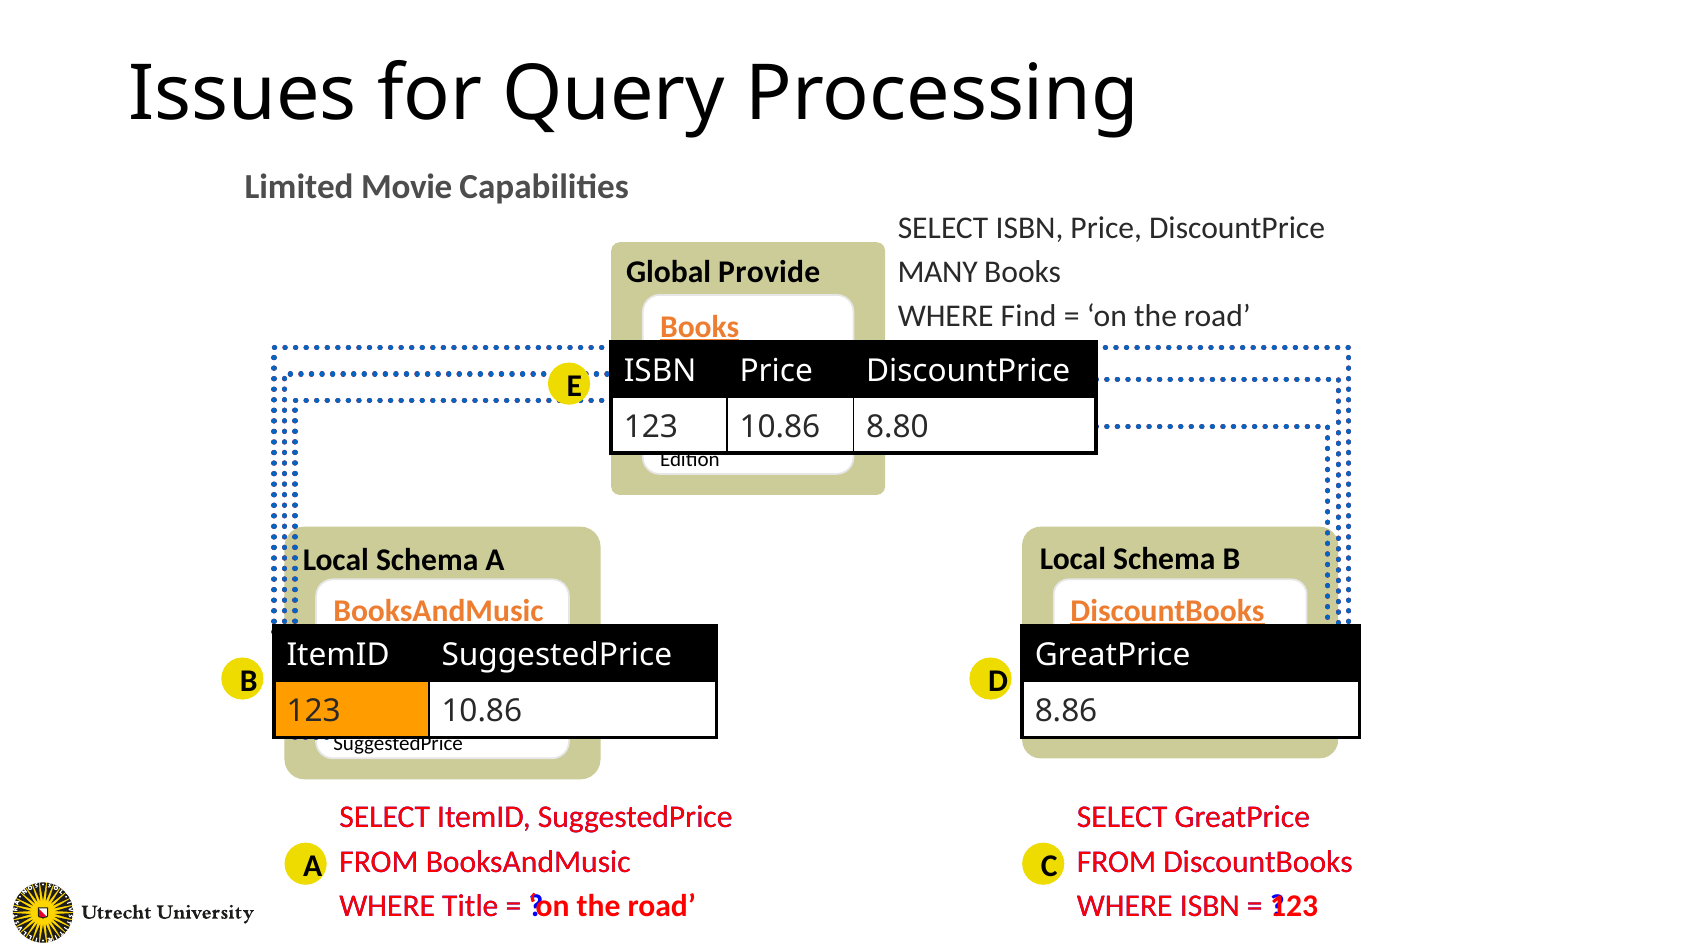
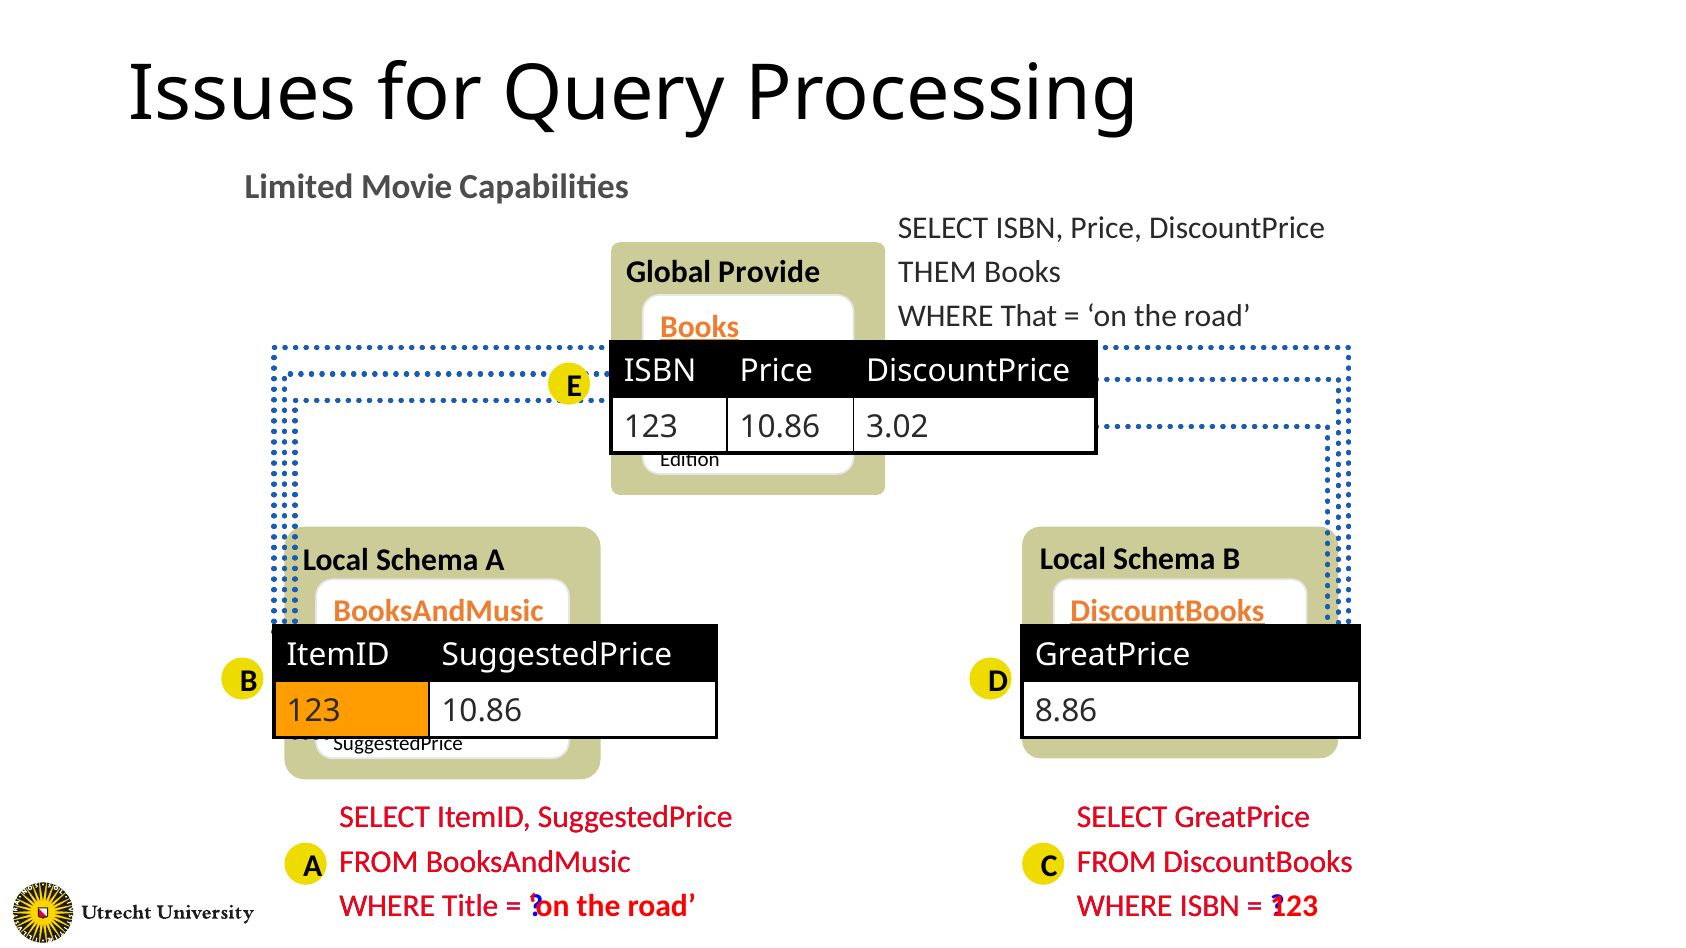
MANY: MANY -> THEM (937, 272)
Find: Find -> That (1029, 316)
8.80: 8.80 -> 3.02 (897, 427)
